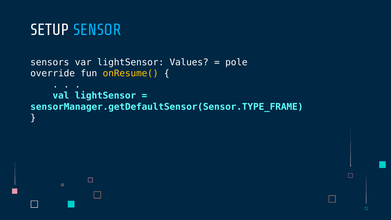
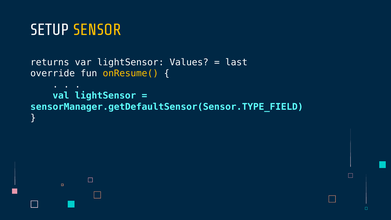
SENSOR colour: light blue -> yellow (97, 30)
sensors: sensors -> returns (50, 62)
pole: pole -> last (236, 62)
sensorManager.getDefaultSensor(Sensor.TYPE_FRAME: sensorManager.getDefaultSensor(Sensor.TYPE_FRAME -> sensorManager.getDefaultSensor(Sensor.TYPE_FIELD (167, 107)
